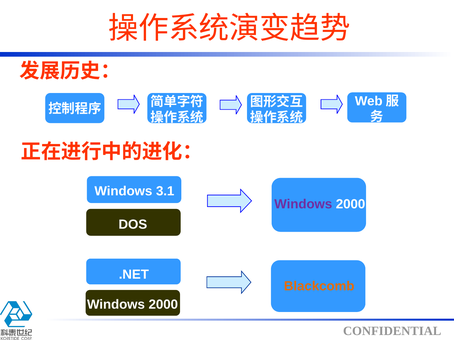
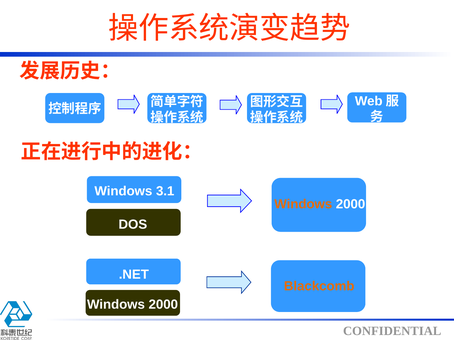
Windows colour: purple -> orange (303, 204)
